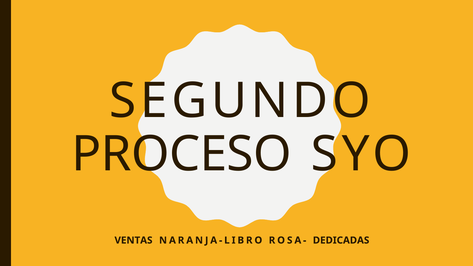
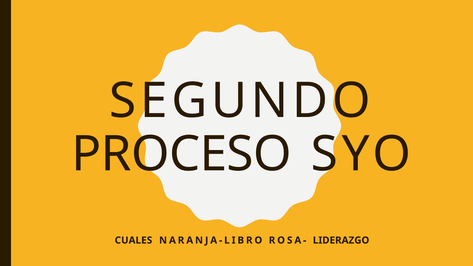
VENTAS: VENTAS -> CUALES (133, 240)
DEDICADAS: DEDICADAS -> LIDERAZGO (341, 240)
